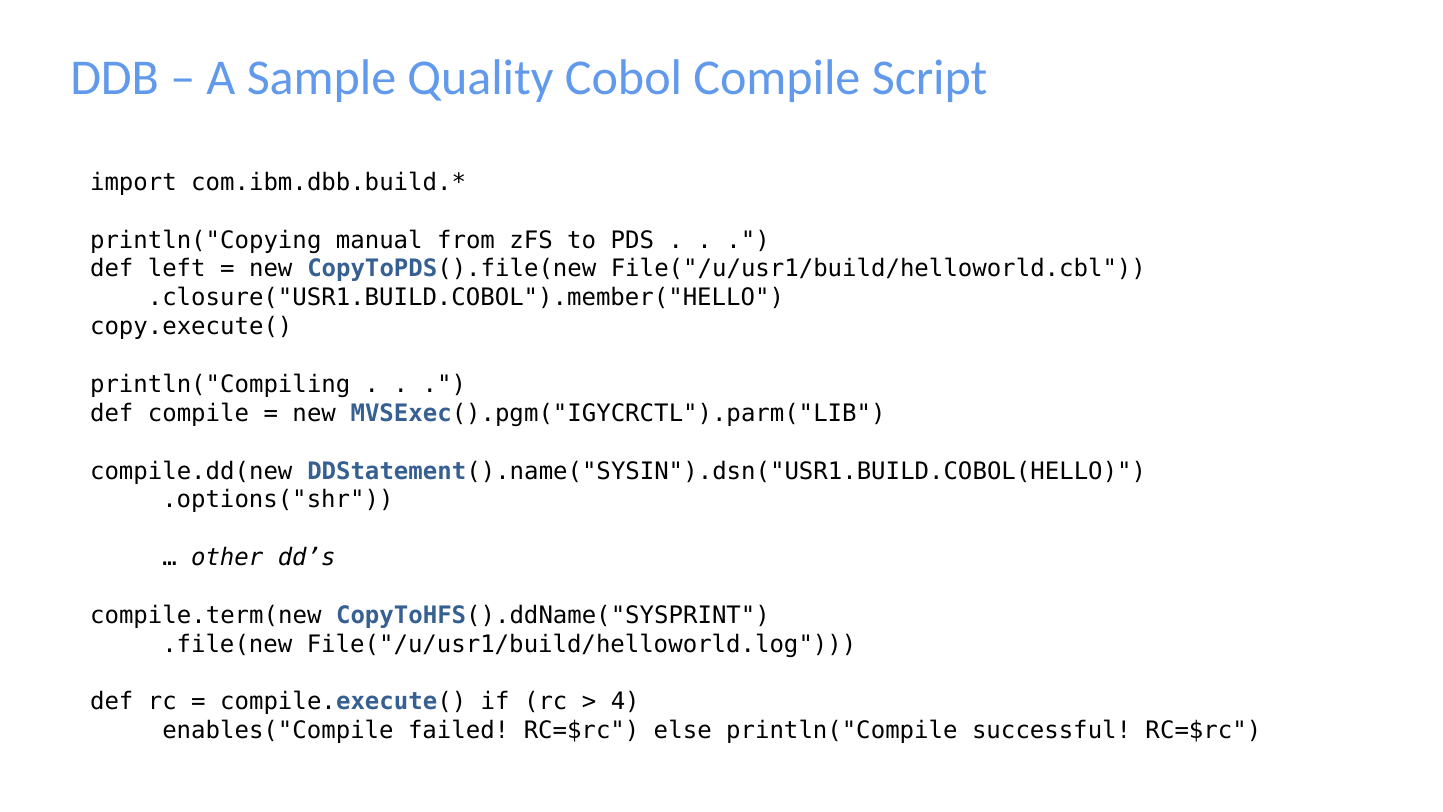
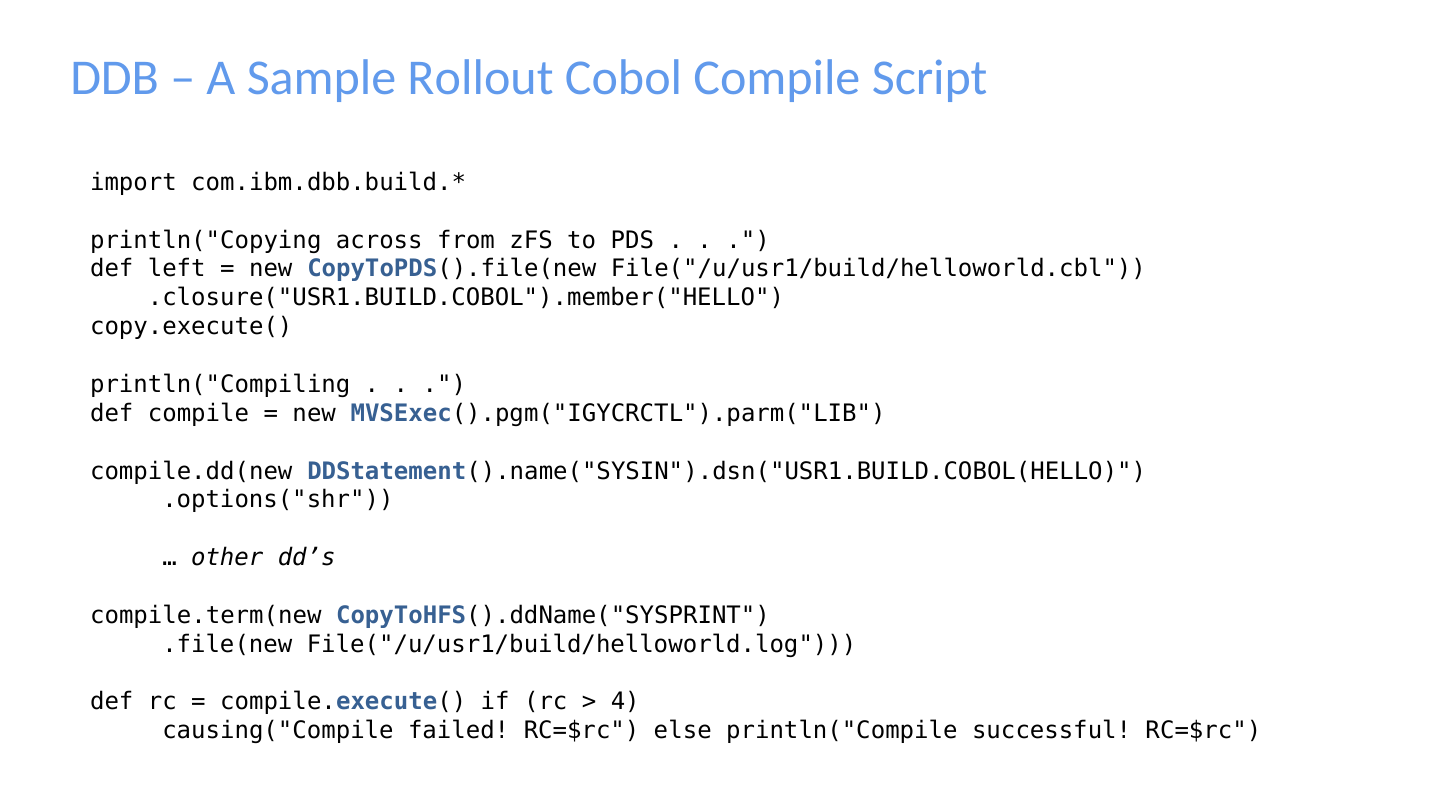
Quality: Quality -> Rollout (480, 78)
manual: manual -> across (379, 240)
enables("Compile: enables("Compile -> causing("Compile (278, 731)
